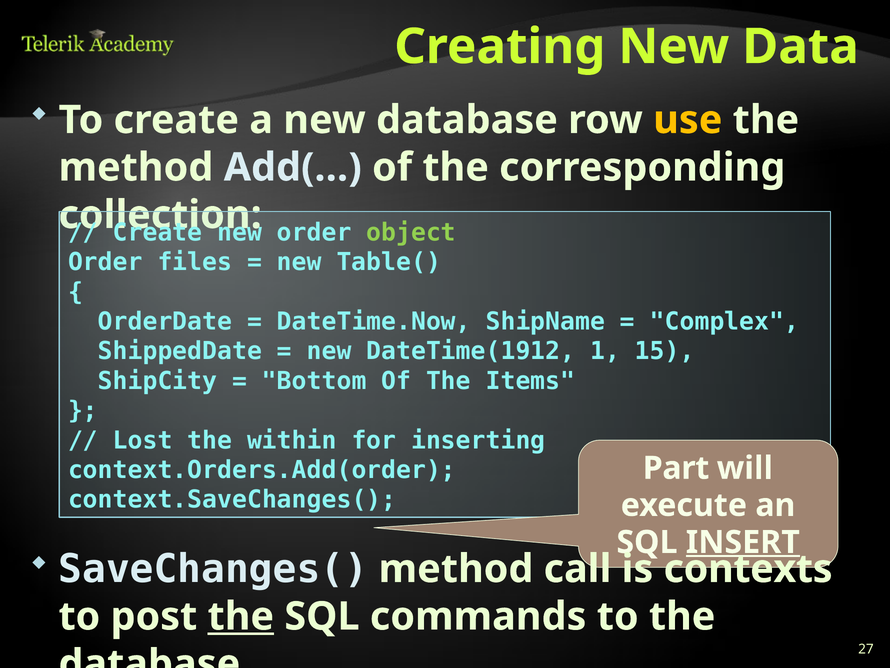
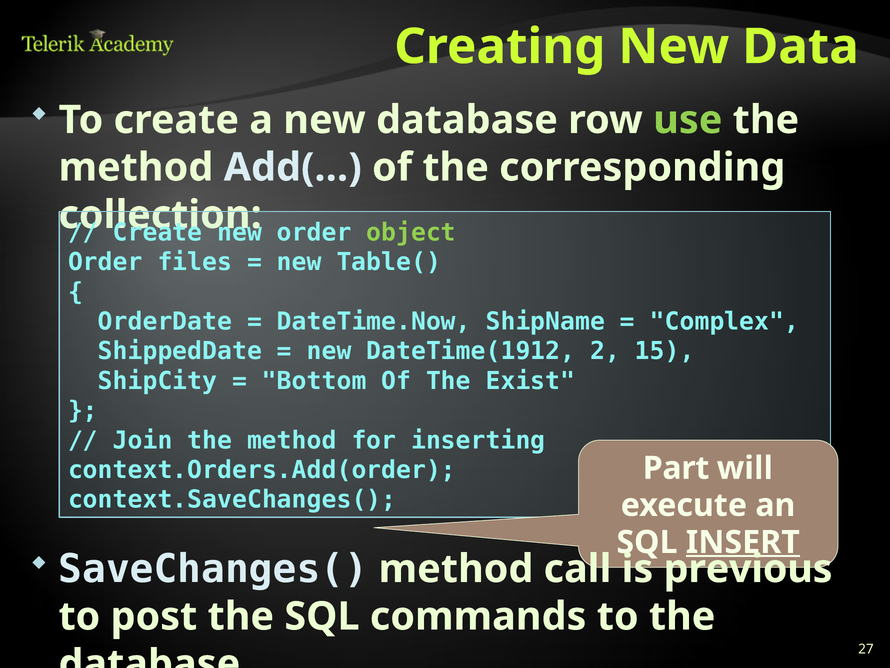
use colour: yellow -> light green (688, 120)
1: 1 -> 2 (605, 351)
Items: Items -> Exist (530, 381)
Lost: Lost -> Join (143, 440)
within: within -> method (292, 440)
contexts: contexts -> previous (748, 569)
the underline: present -> none (241, 616)
